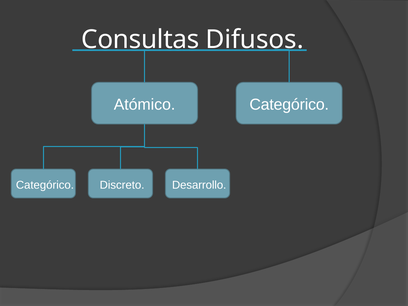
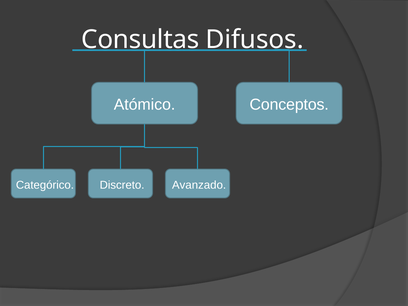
Atómico Categórico: Categórico -> Conceptos (289, 105)
Desarrollo: Desarrollo -> Avanzado (199, 185)
